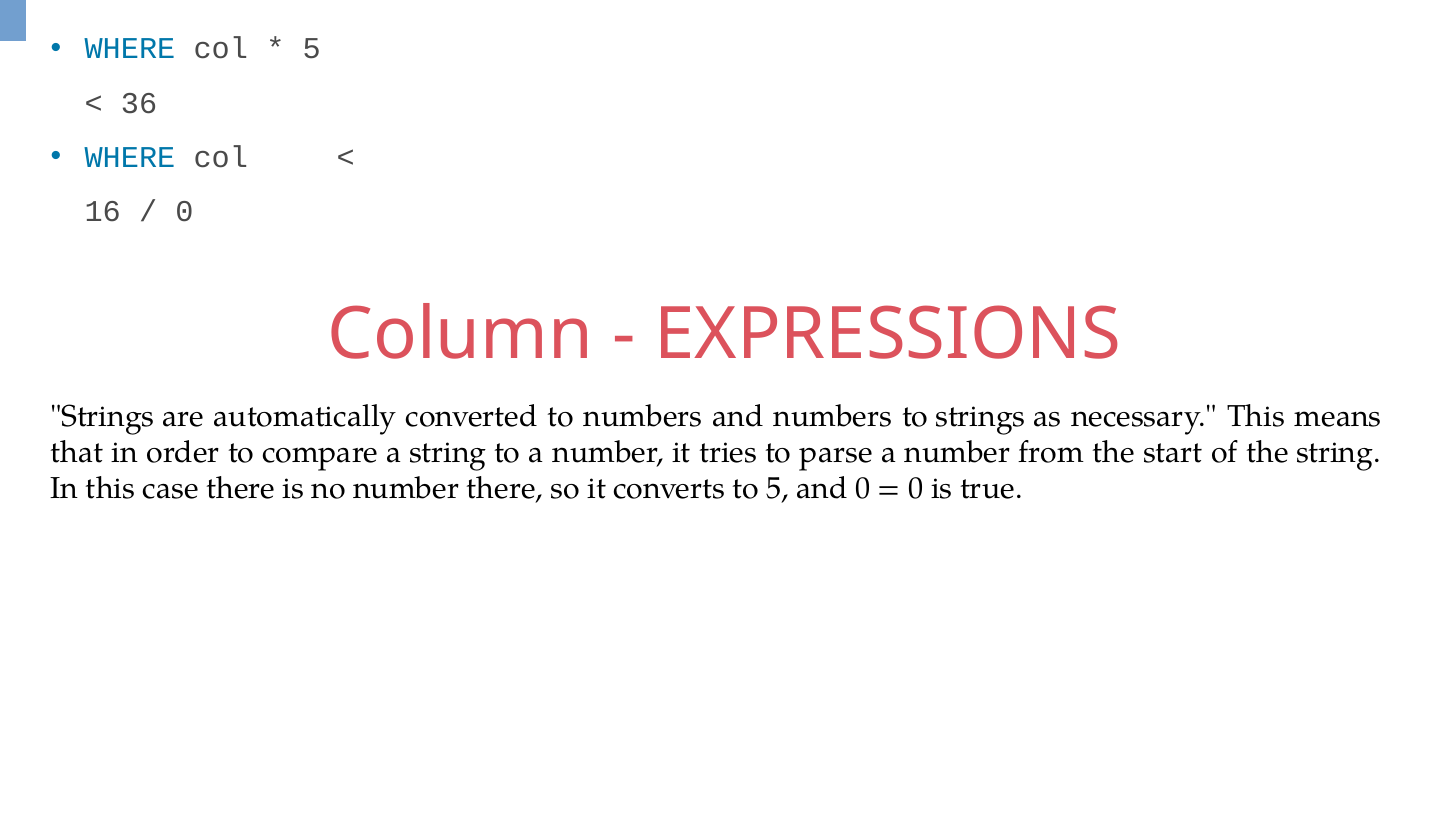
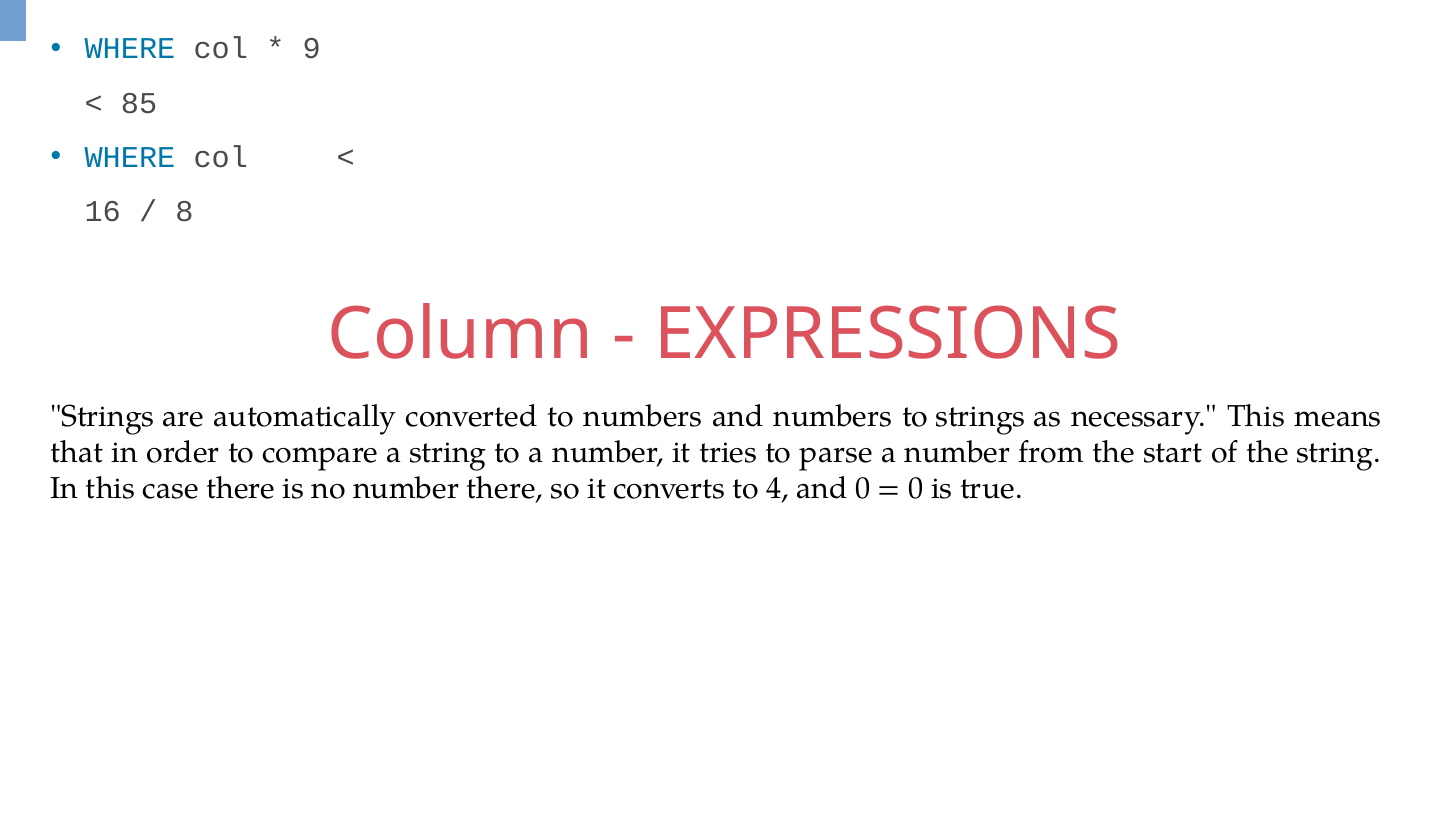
5: 5 -> 9 (312, 49)
36: 36 -> 85 (139, 103)
0: 0 -> 8 (185, 212)
to 5: 5 -> 4 (778, 489)
